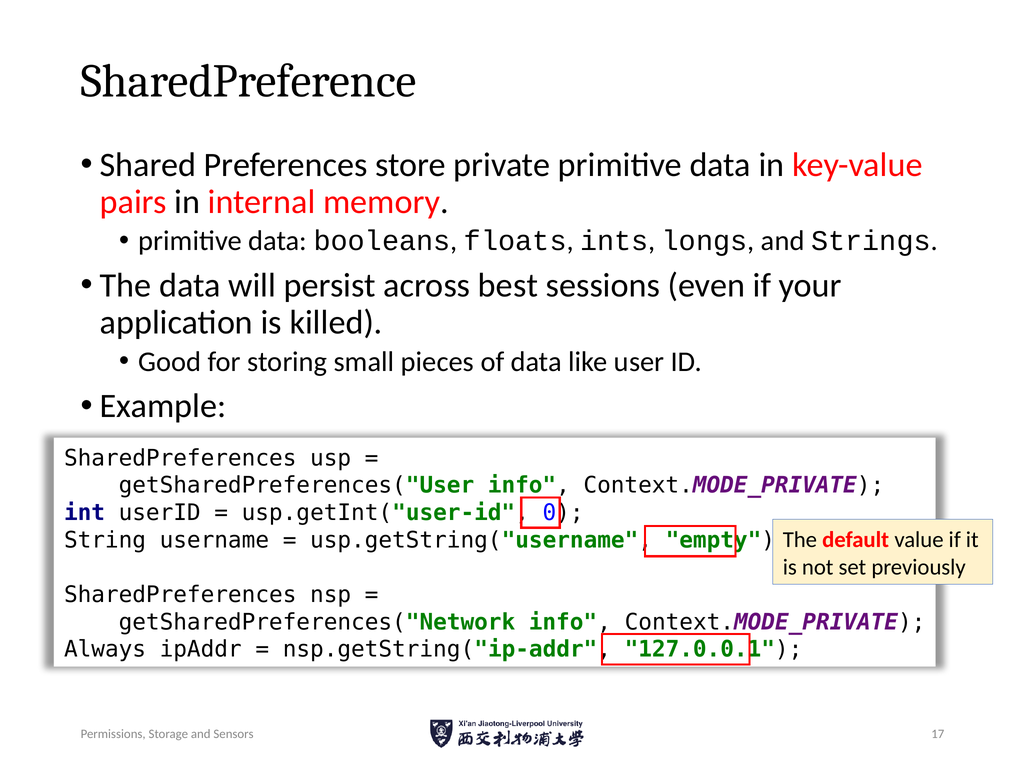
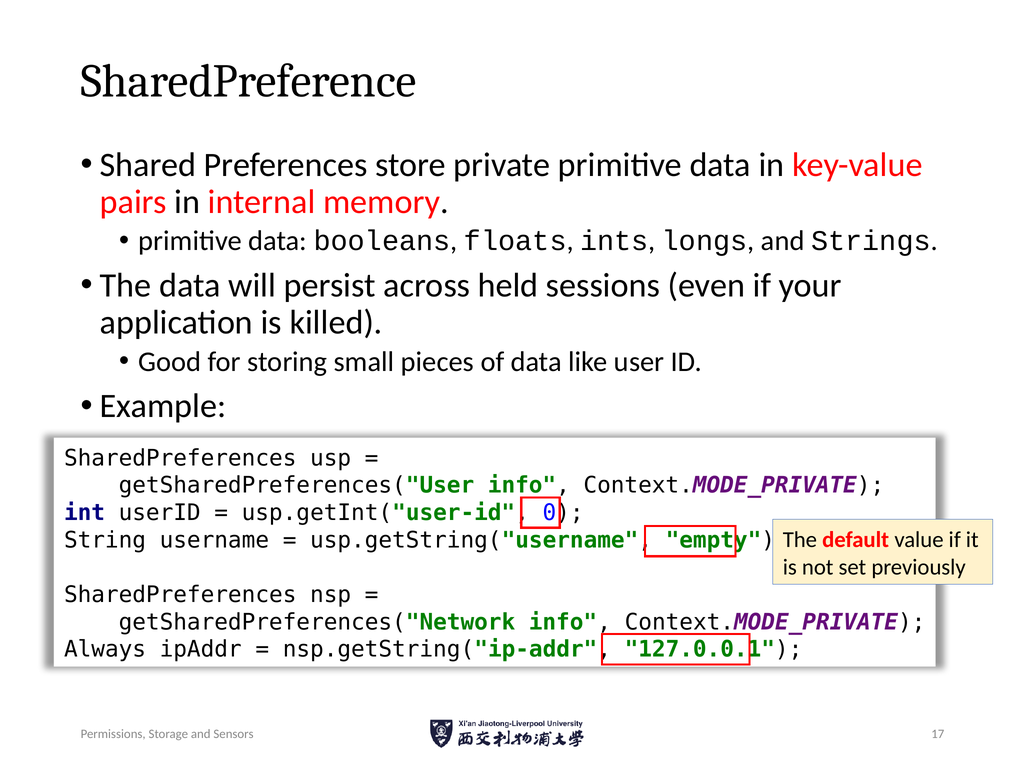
best: best -> held (508, 285)
